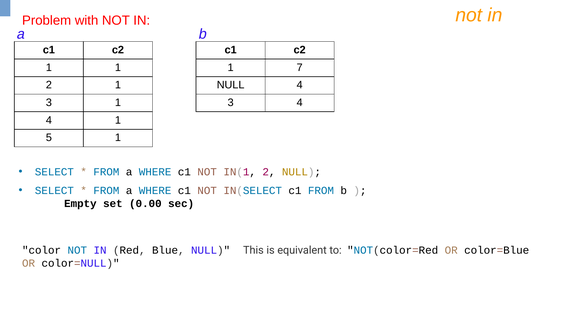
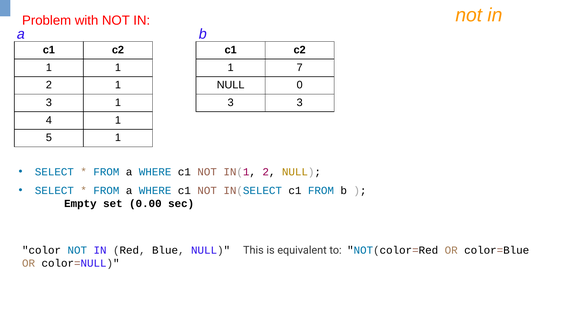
NULL 4: 4 -> 0 (300, 85)
3 4: 4 -> 3 (300, 103)
